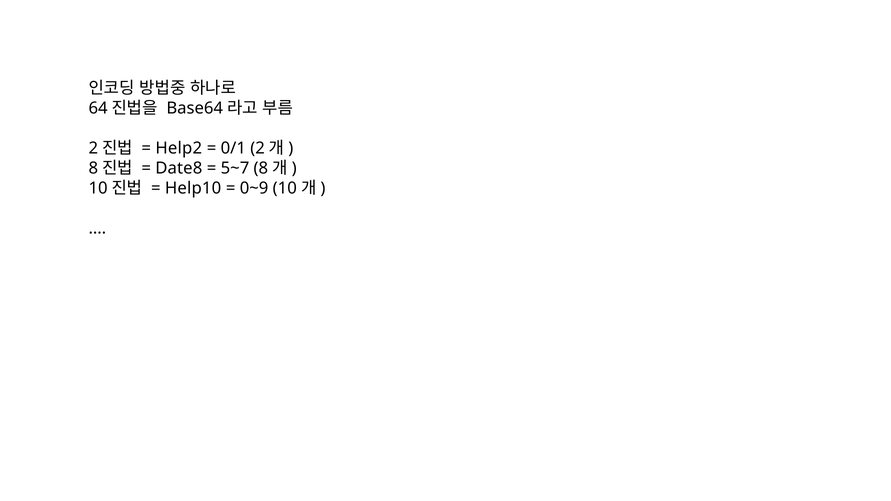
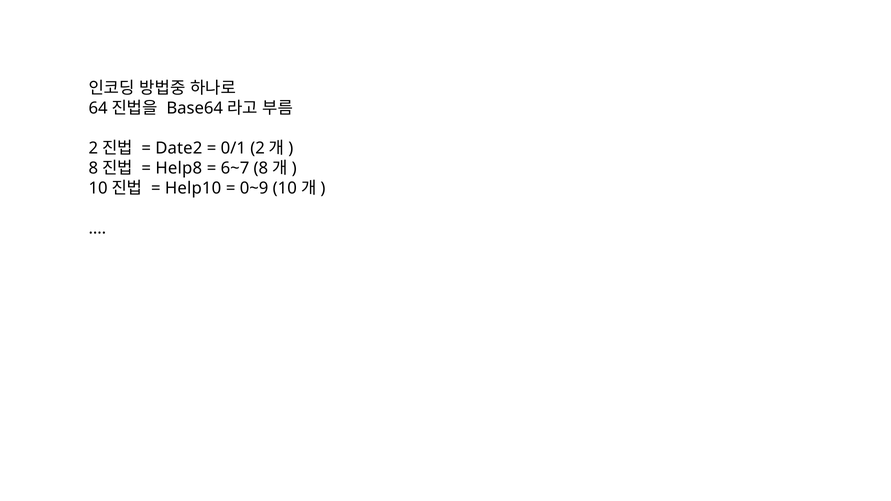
Help2: Help2 -> Date2 (179, 148)
Date8: Date8 -> Help8 (179, 168)
5~7: 5~7 -> 6~7 (235, 168)
